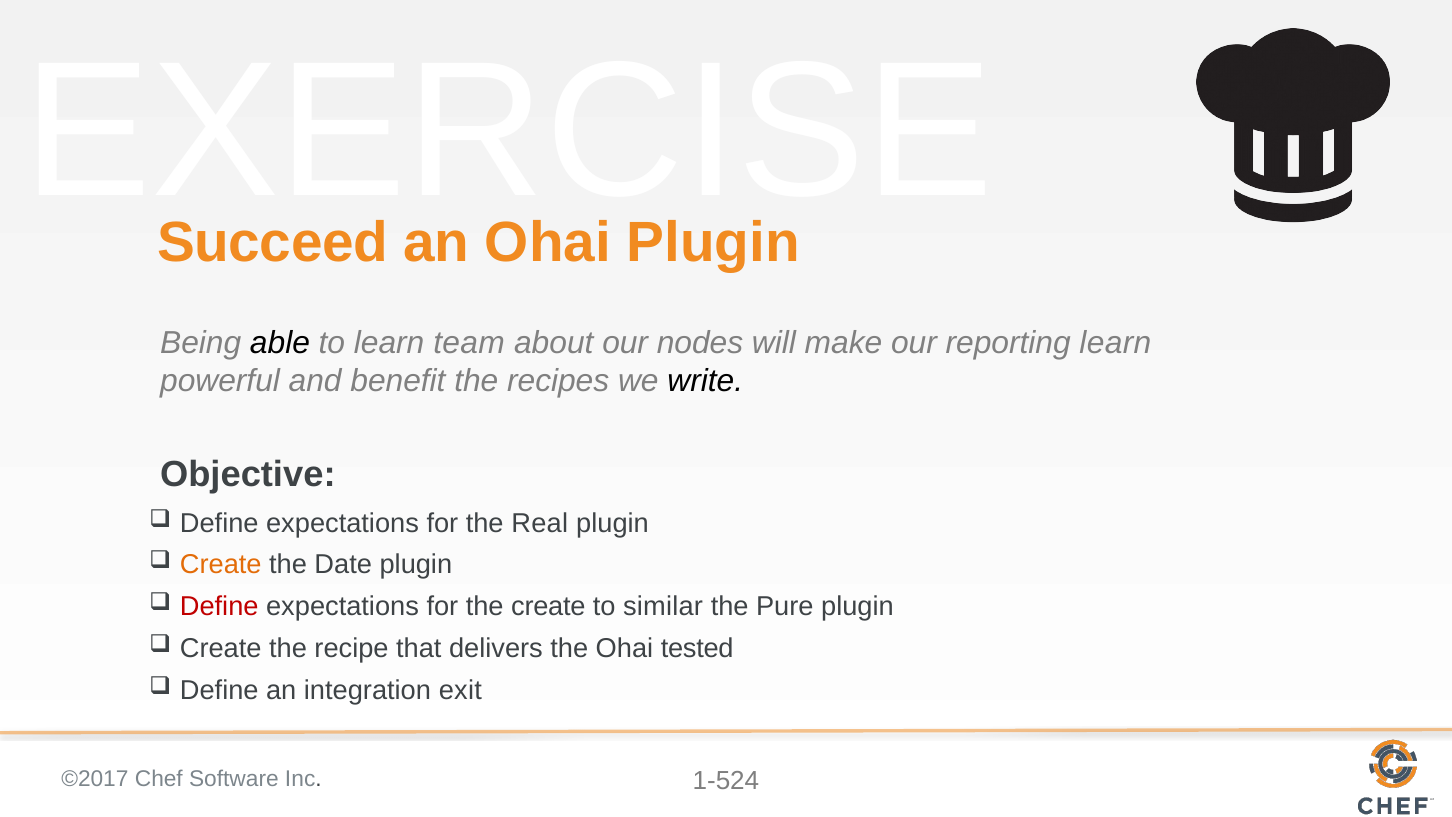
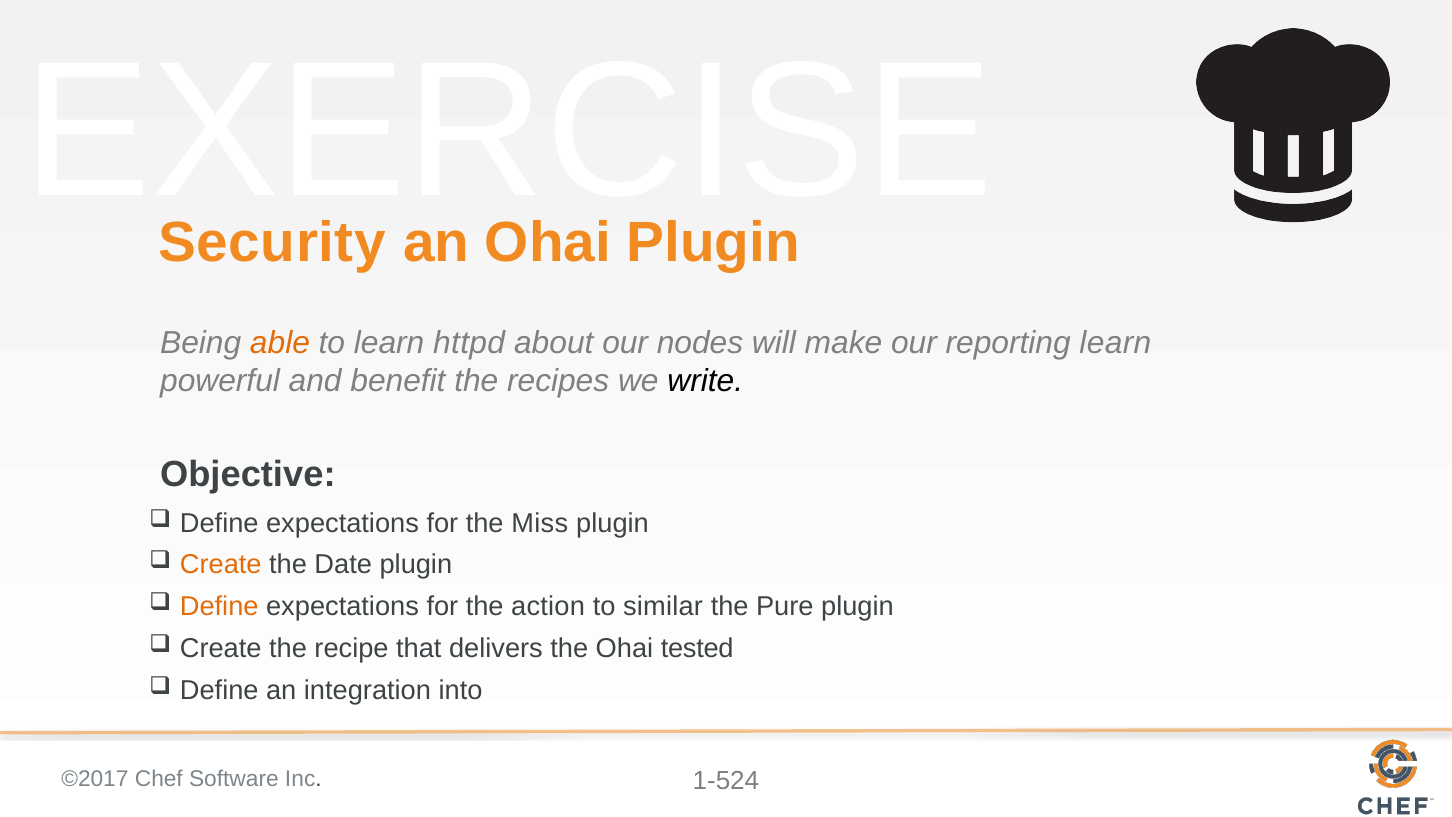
Succeed: Succeed -> Security (272, 243)
able colour: black -> orange (280, 343)
team: team -> httpd (469, 343)
Real: Real -> Miss (540, 523)
Define colour: red -> orange (219, 606)
the create: create -> action (548, 606)
exit: exit -> into (461, 690)
